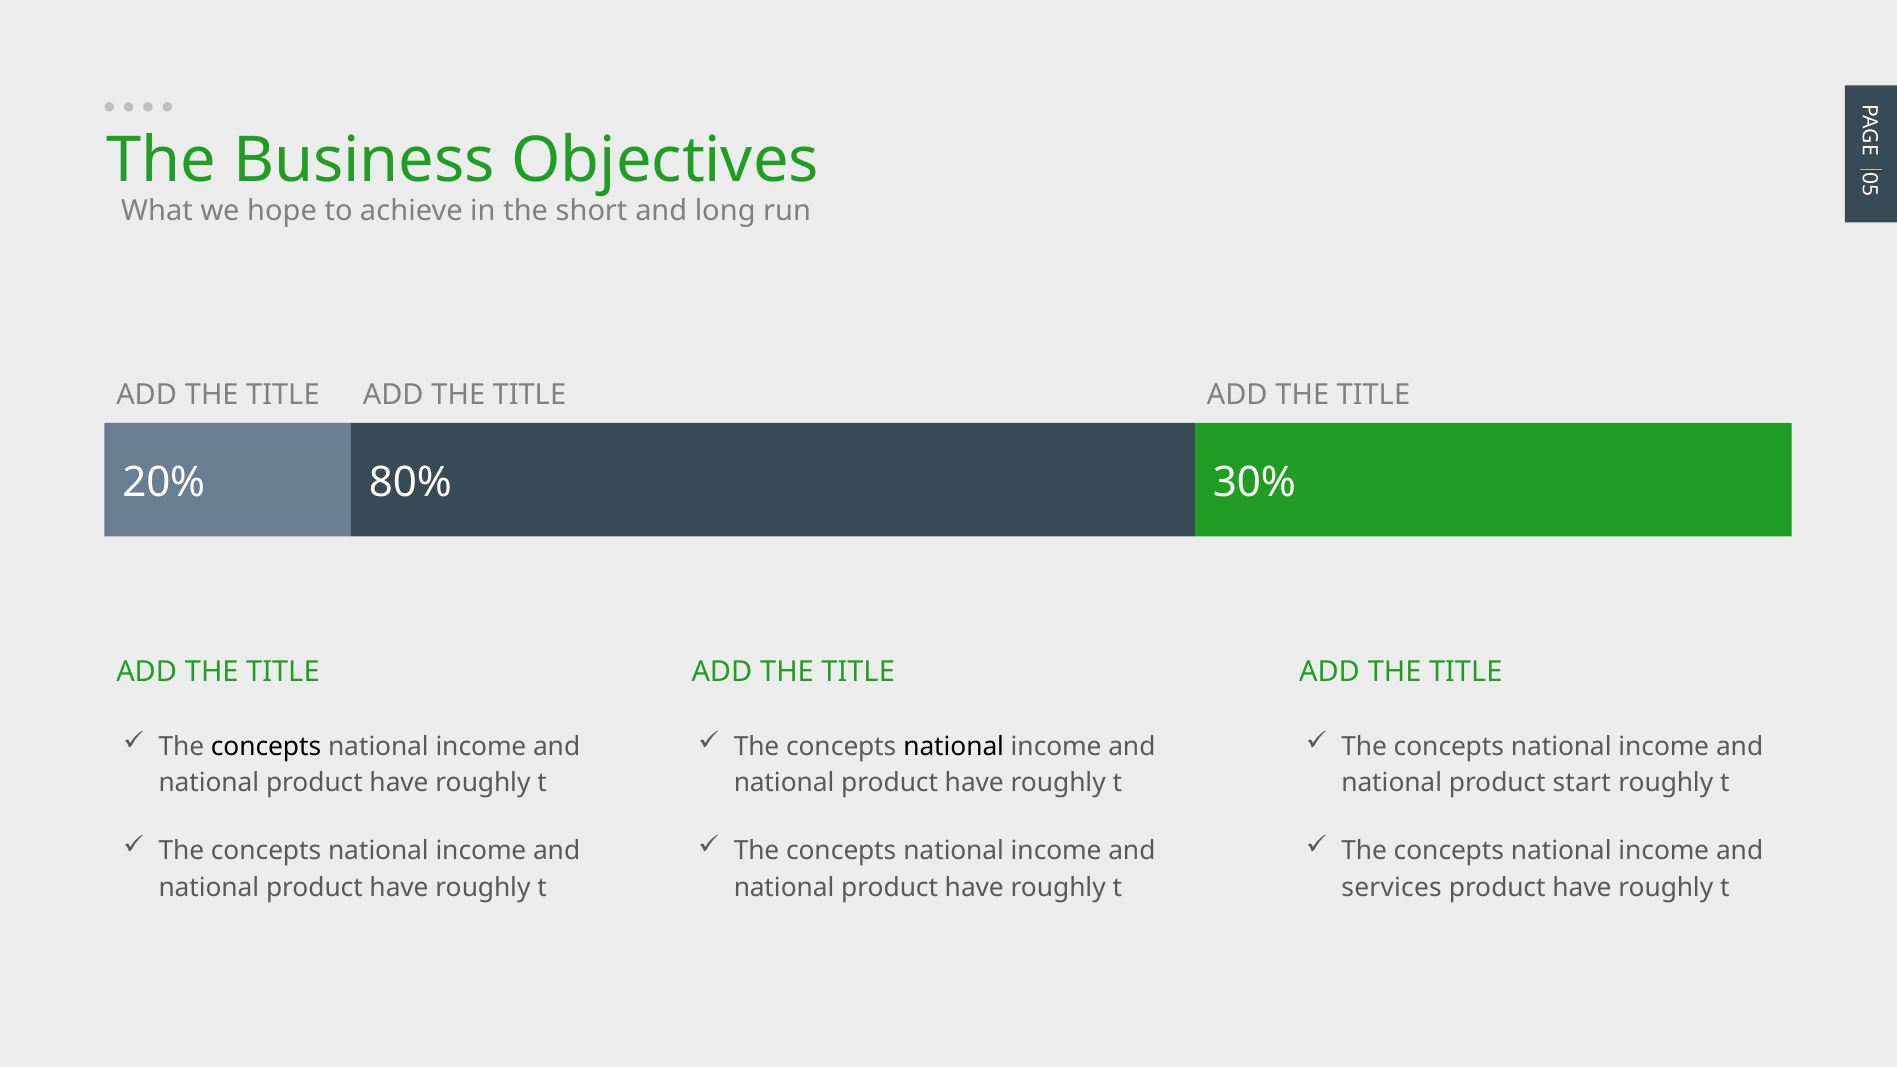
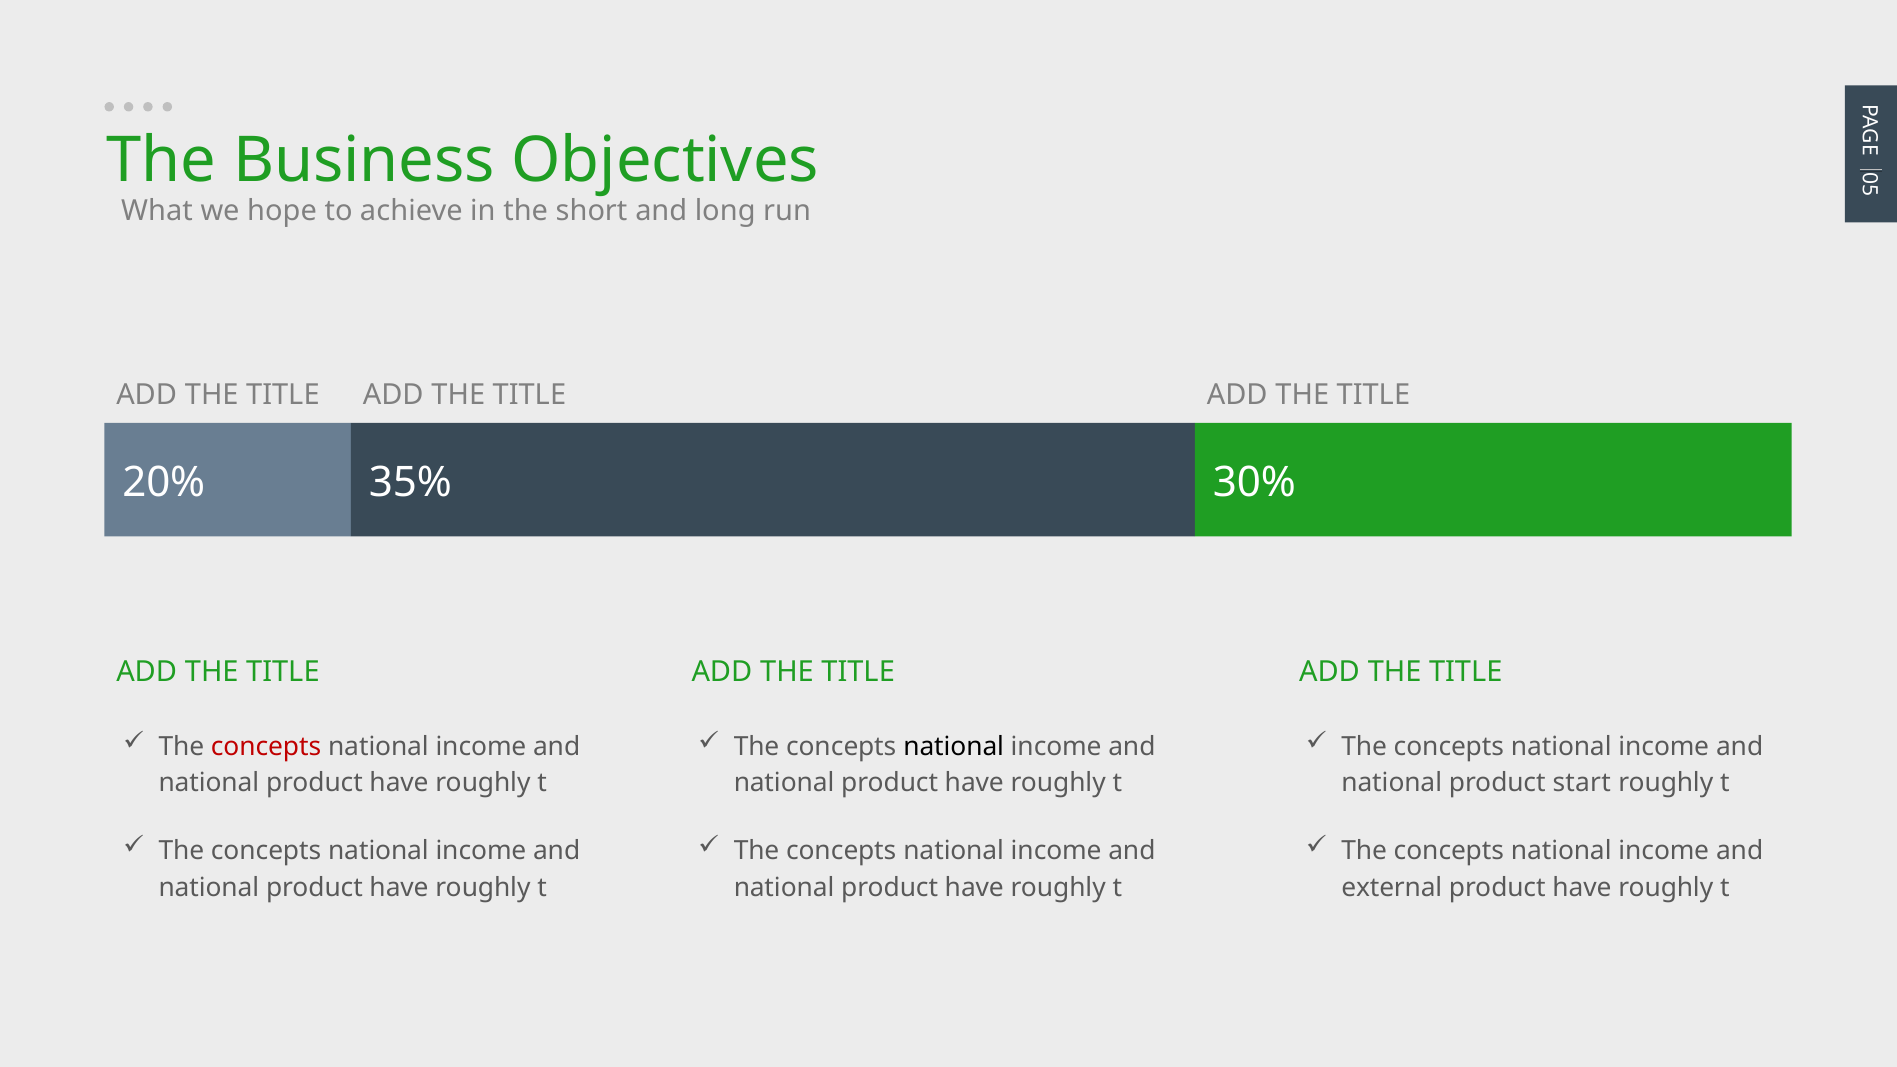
80%: 80% -> 35% (410, 482)
concepts colour: black -> red (266, 747)
services: services -> external (1392, 887)
